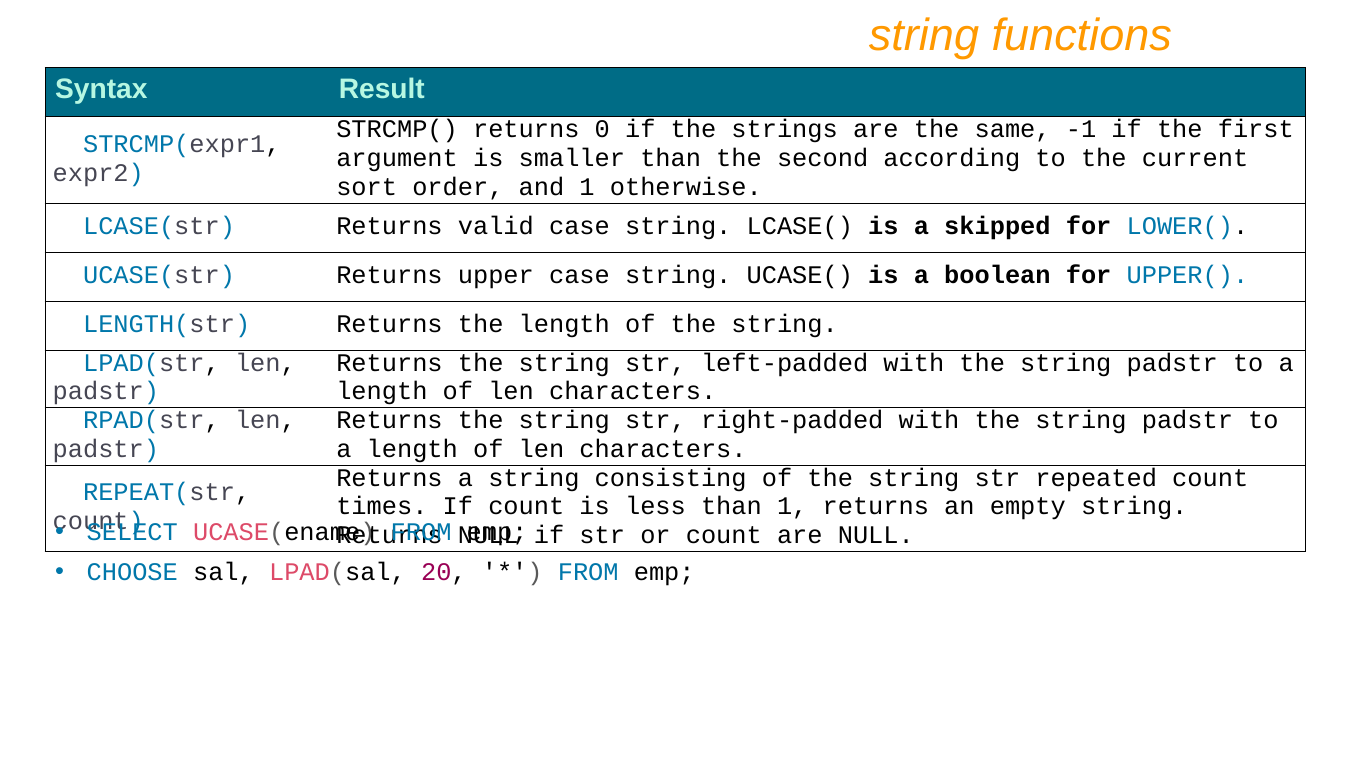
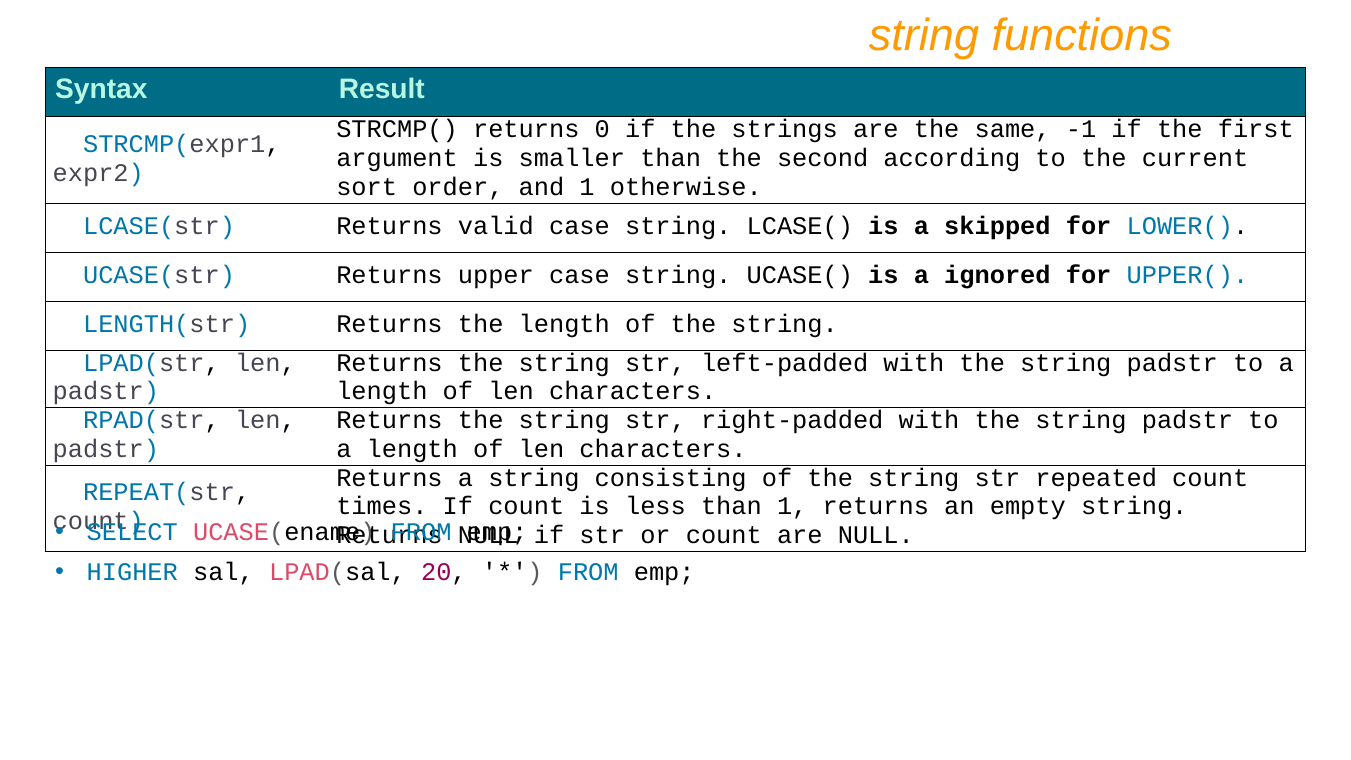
boolean: boolean -> ignored (997, 275)
CHOOSE: CHOOSE -> HIGHER (132, 573)
